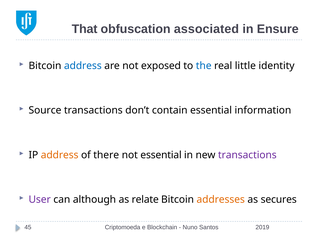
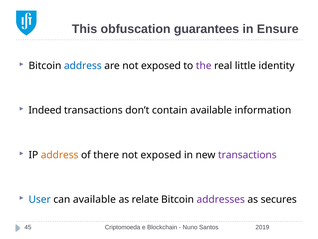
That: That -> This (85, 29)
associated: associated -> guarantees (207, 29)
the colour: blue -> purple (204, 66)
Source: Source -> Indeed (45, 110)
contain essential: essential -> available (211, 110)
essential: essential -> exposed (161, 155)
User colour: purple -> blue (40, 199)
can although: although -> available (94, 199)
addresses colour: orange -> purple (221, 199)
